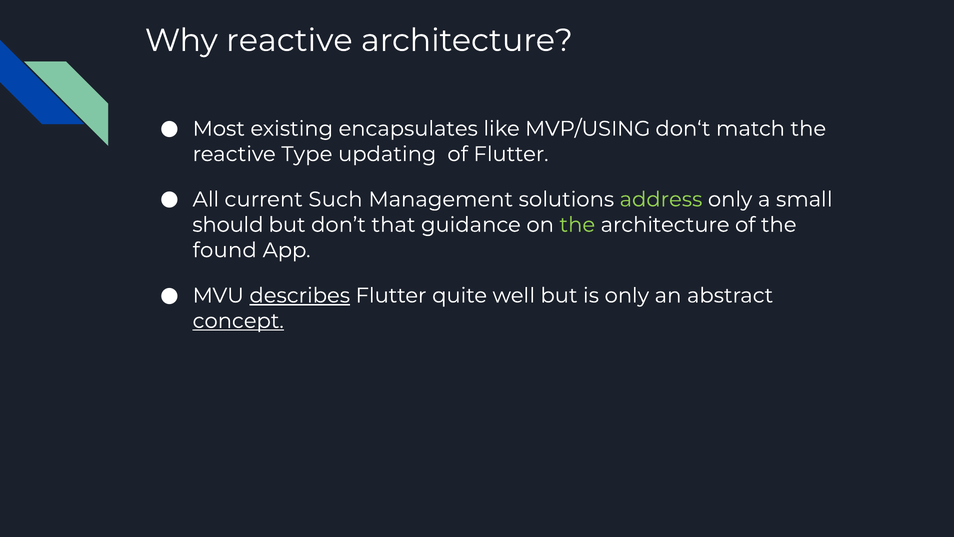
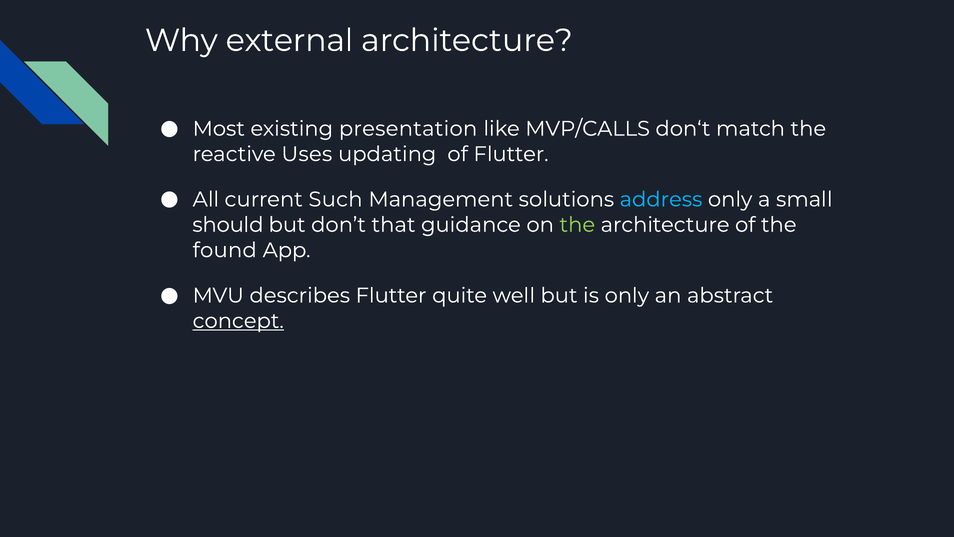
Why reactive: reactive -> external (289, 40)
encapsulates: encapsulates -> presentation (408, 129)
MVP/USING: MVP/USING -> MVP/CALLS (588, 129)
Type: Type -> Uses (307, 154)
address colour: light green -> light blue (661, 199)
describes underline: present -> none (300, 295)
